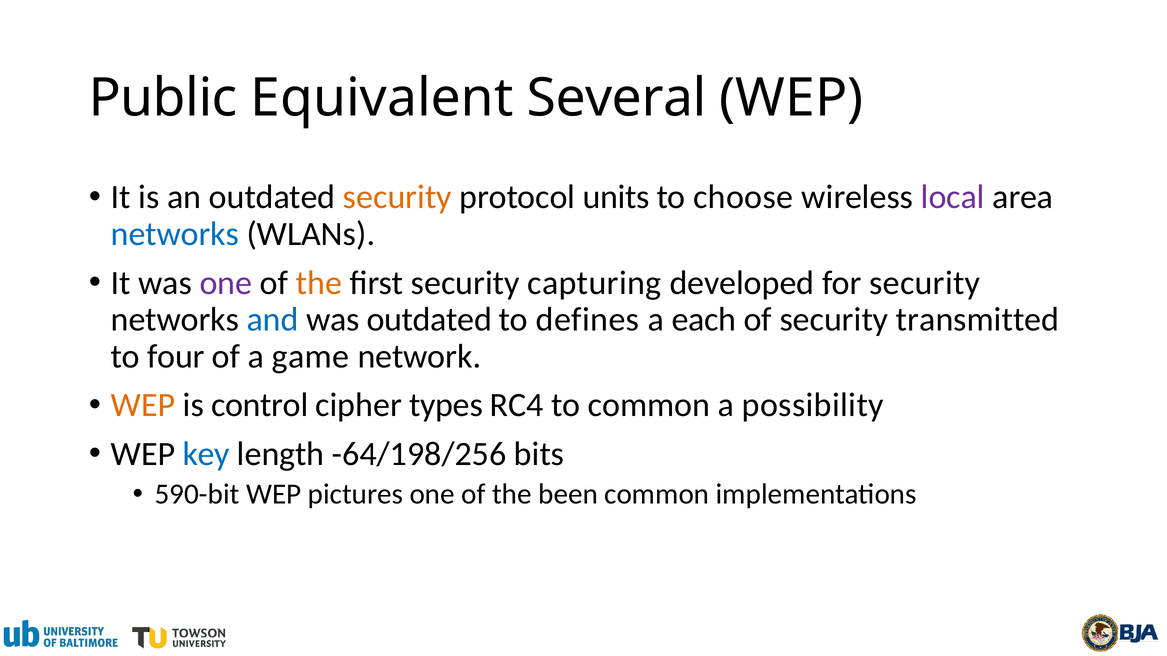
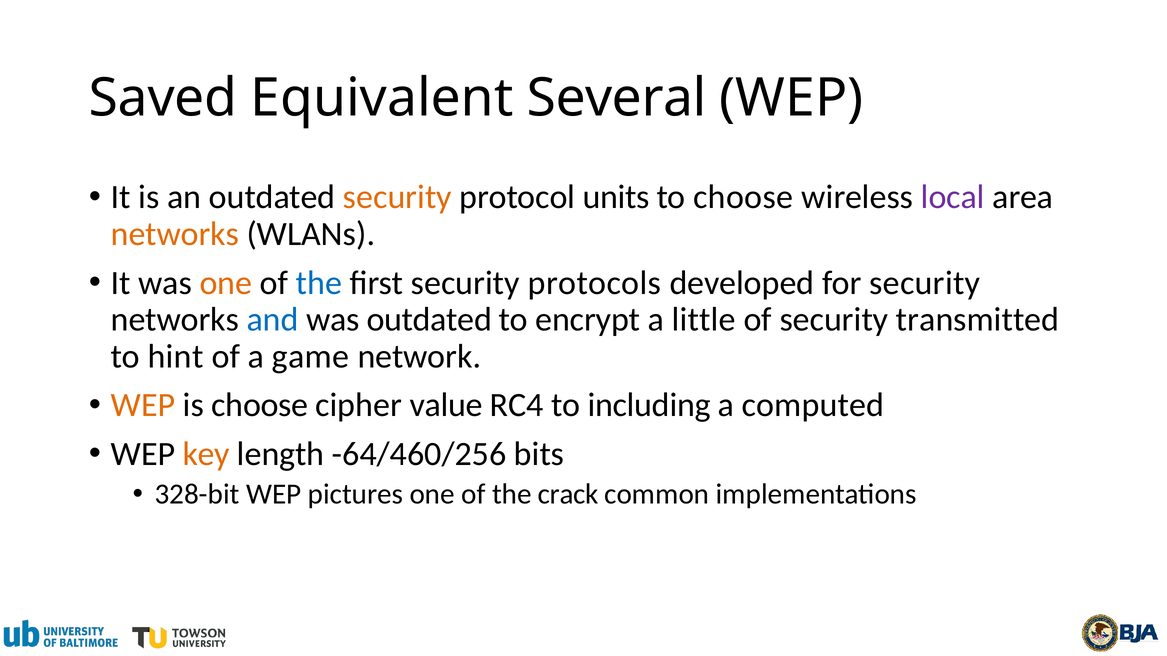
Public: Public -> Saved (163, 98)
networks colour: blue -> orange (175, 234)
one colour: purple -> orange (226, 283)
the colour: orange -> blue (319, 283)
capturing: capturing -> protocols (594, 283)
defines: defines -> encrypt (588, 320)
each: each -> little (704, 320)
four: four -> hint (176, 357)
is control: control -> choose (260, 405)
types: types -> value (446, 405)
to common: common -> including (649, 405)
possibility: possibility -> computed (813, 405)
key colour: blue -> orange (206, 454)
-64/198/256: -64/198/256 -> -64/460/256 (419, 454)
590-bit: 590-bit -> 328-bit (197, 495)
been: been -> crack (568, 495)
